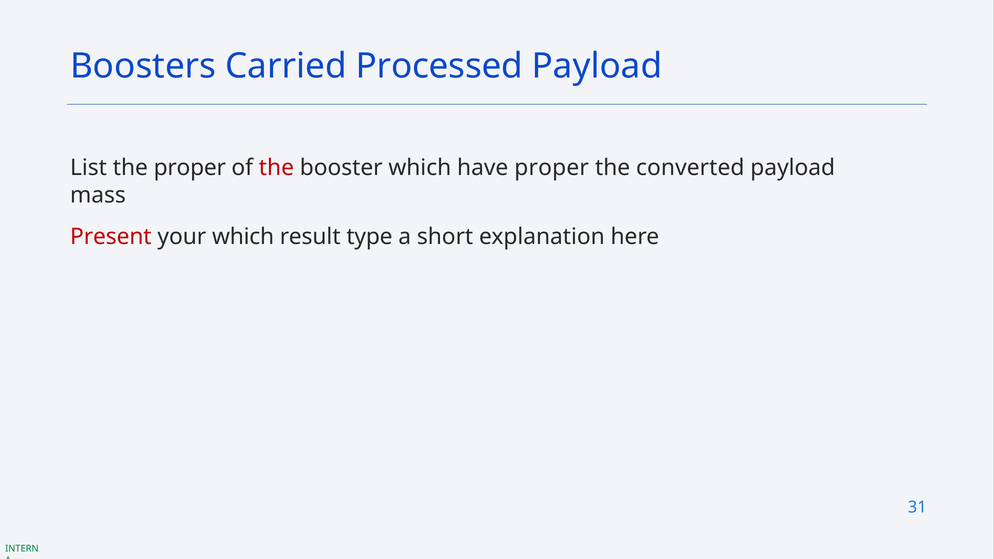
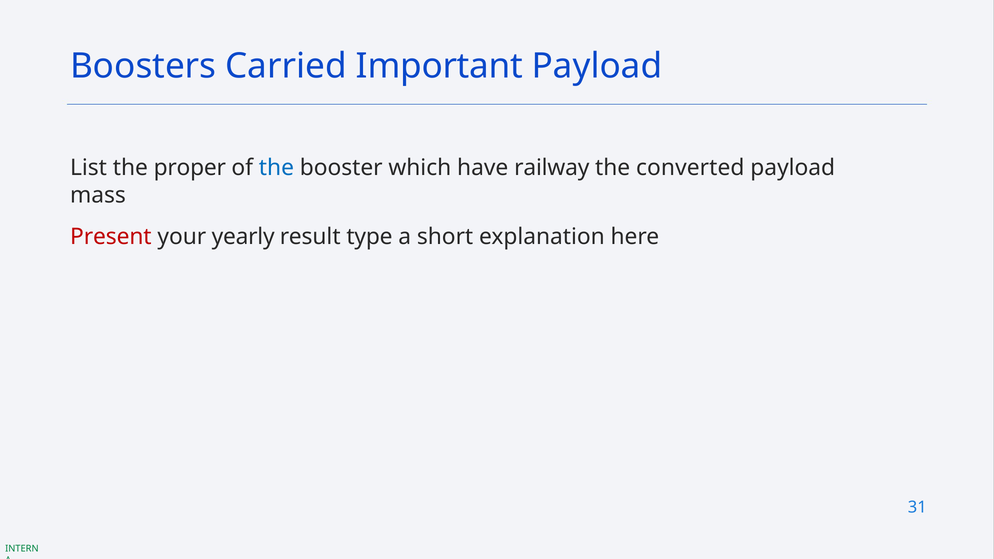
Processed: Processed -> Important (439, 66)
the colour: red -> blue (276, 168)
have proper: proper -> railway (552, 168)
your which: which -> yearly (243, 237)
